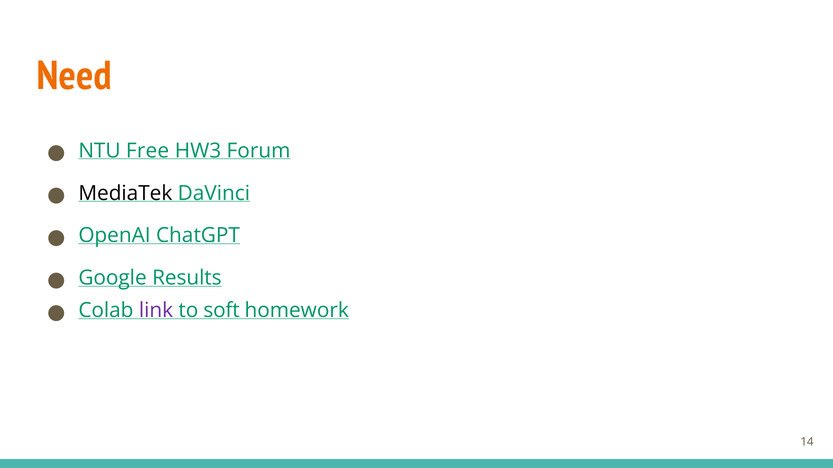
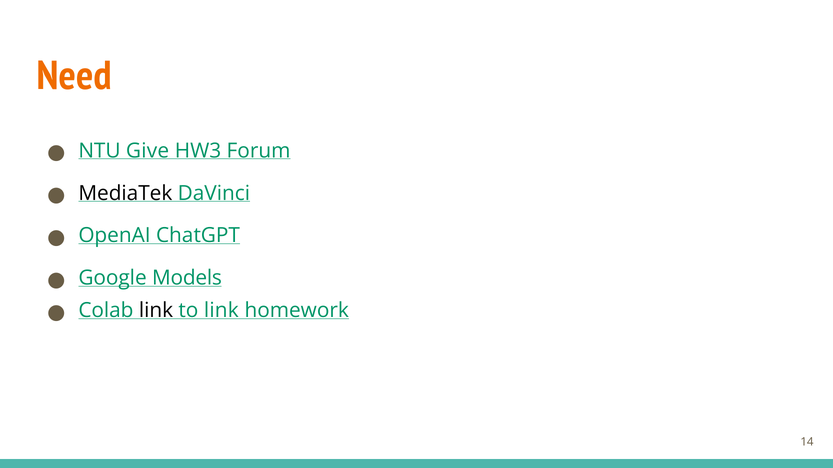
Free: Free -> Give (148, 151)
Results: Results -> Models (187, 278)
link colour: purple -> black (156, 311)
to soft: soft -> link (221, 311)
